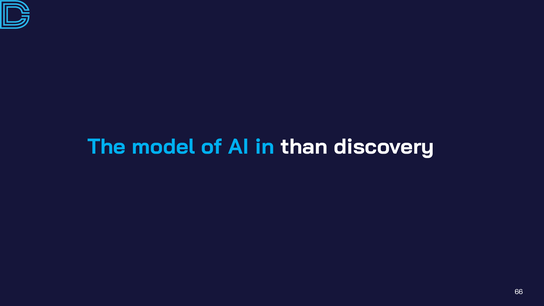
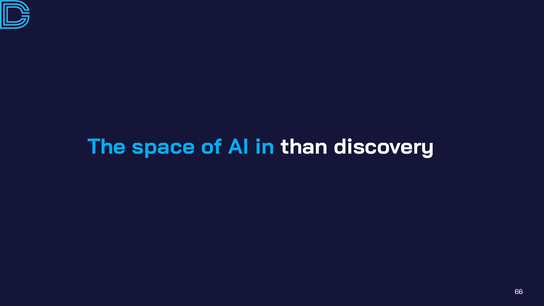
model: model -> space (163, 147)
